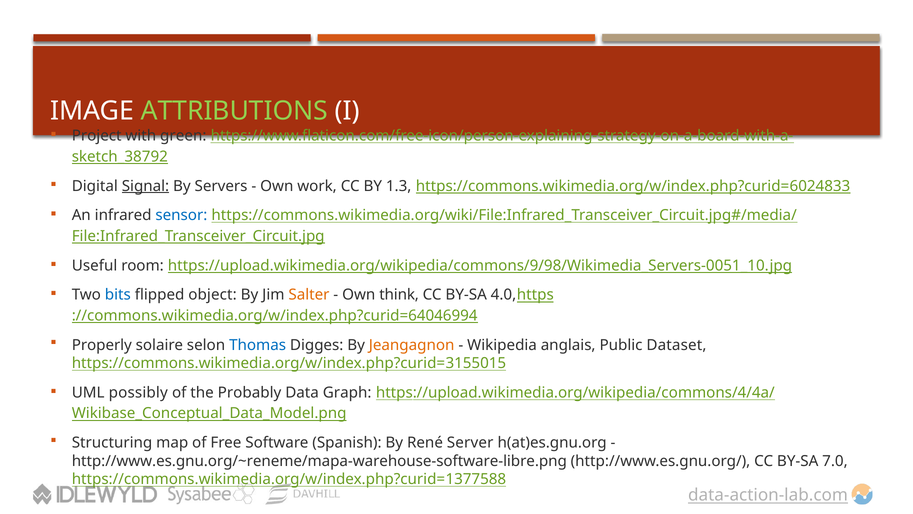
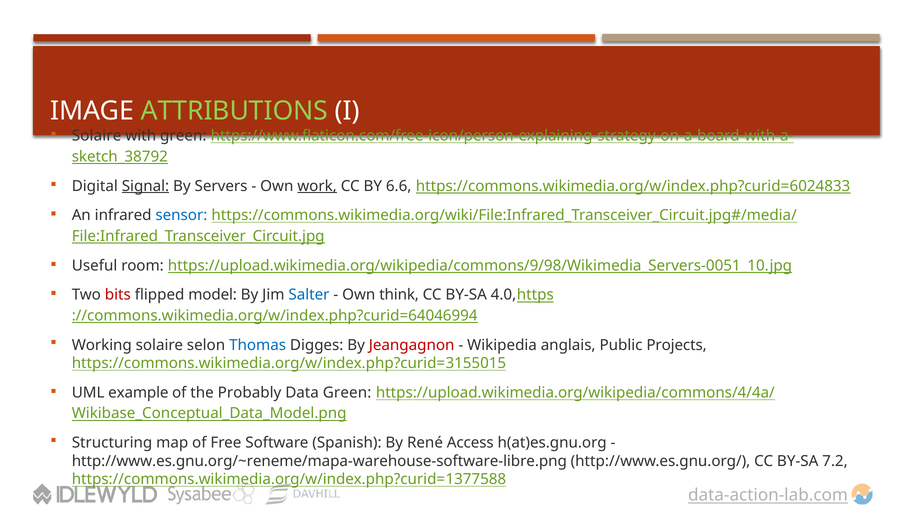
Project: Project -> Solaire (97, 136)
work underline: none -> present (317, 186)
1.3: 1.3 -> 6.6 (399, 186)
bits colour: blue -> red (118, 295)
object: object -> model (213, 295)
Salter colour: orange -> blue (309, 295)
Properly: Properly -> Working (102, 345)
Jeangagnon colour: orange -> red (412, 345)
Dataset: Dataset -> Projects (677, 345)
possibly: possibly -> example (138, 392)
Data Graph: Graph -> Green (347, 392)
Server: Server -> Access (470, 442)
7.0: 7.0 -> 7.2 (835, 461)
